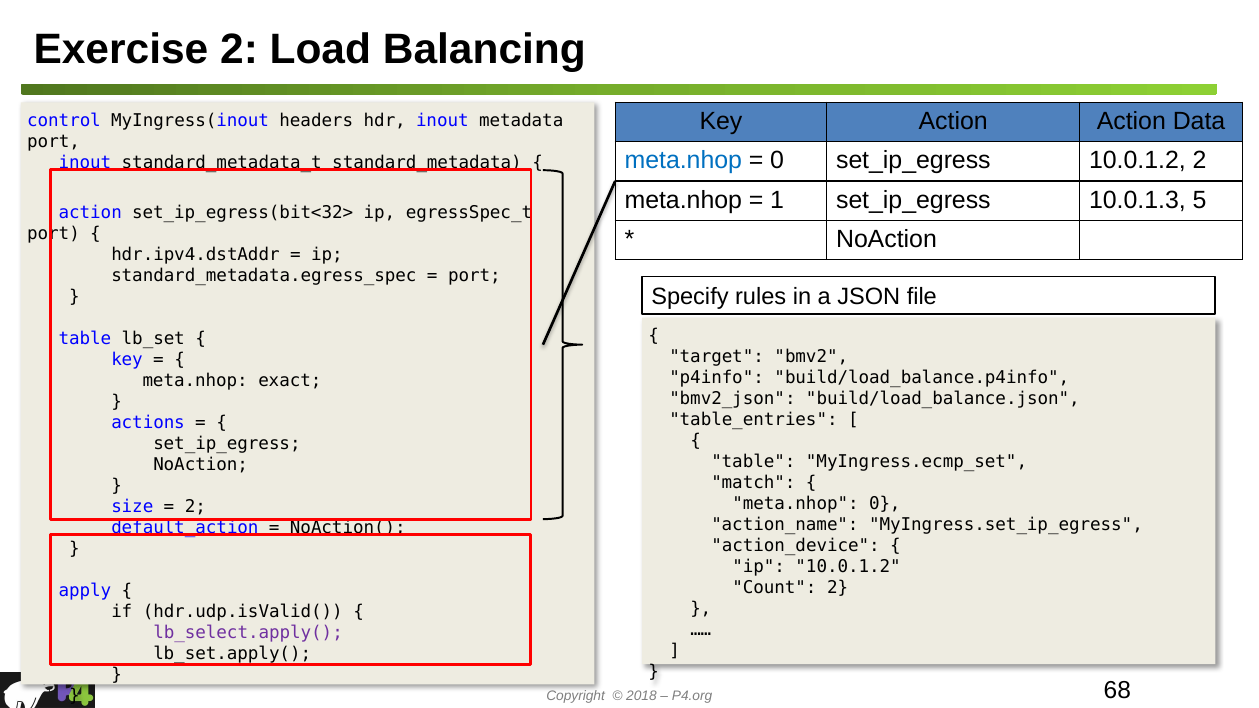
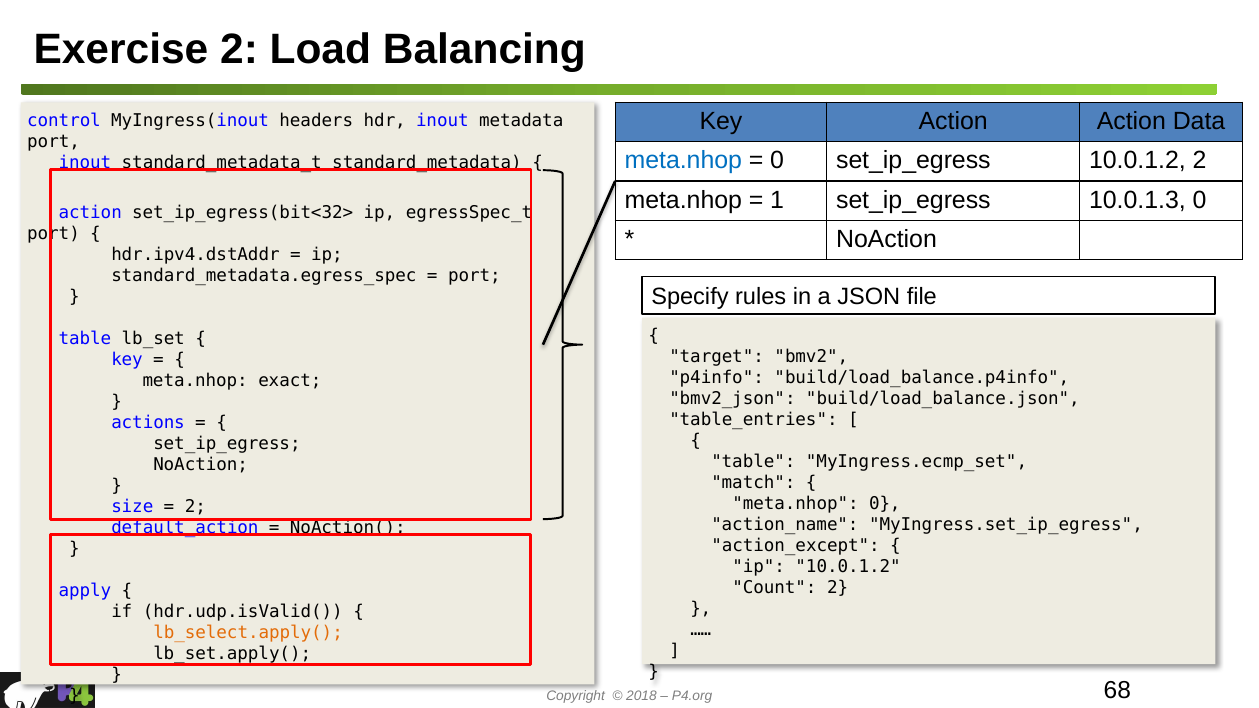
10.0.1.3 5: 5 -> 0 (1200, 200)
action_device: action_device -> action_except (796, 546)
lb_select.apply( colour: purple -> orange (248, 633)
